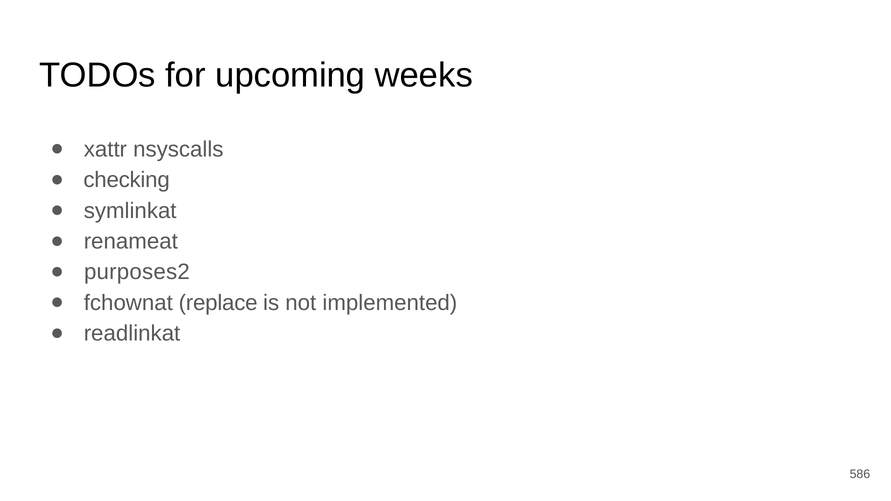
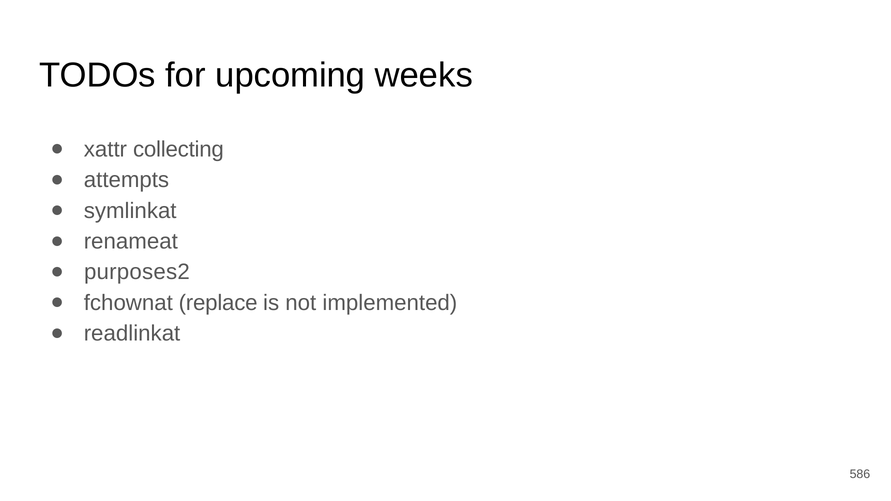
nsyscalls: nsyscalls -> collecting (178, 149)
checking: checking -> attempts (126, 180)
